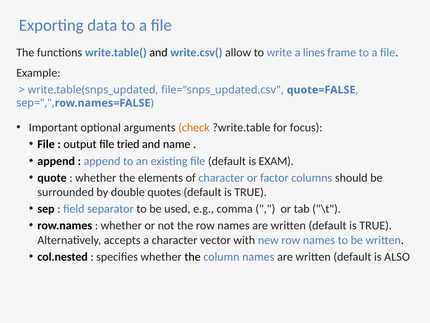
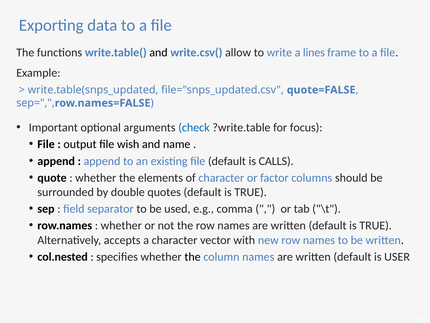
check colour: orange -> blue (194, 127)
tried: tried -> wish (128, 144)
EXAM: EXAM -> CALLS (276, 161)
ALSO: ALSO -> USER (397, 256)
